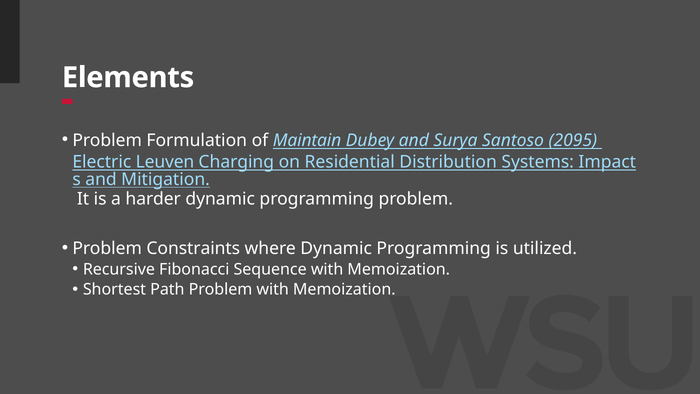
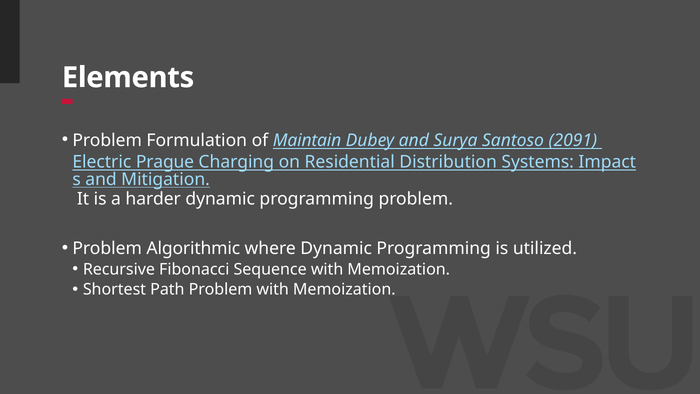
2095: 2095 -> 2091 (573, 141)
Leuven: Leuven -> Prague (165, 162)
Constraints: Constraints -> Algorithmic (193, 248)
